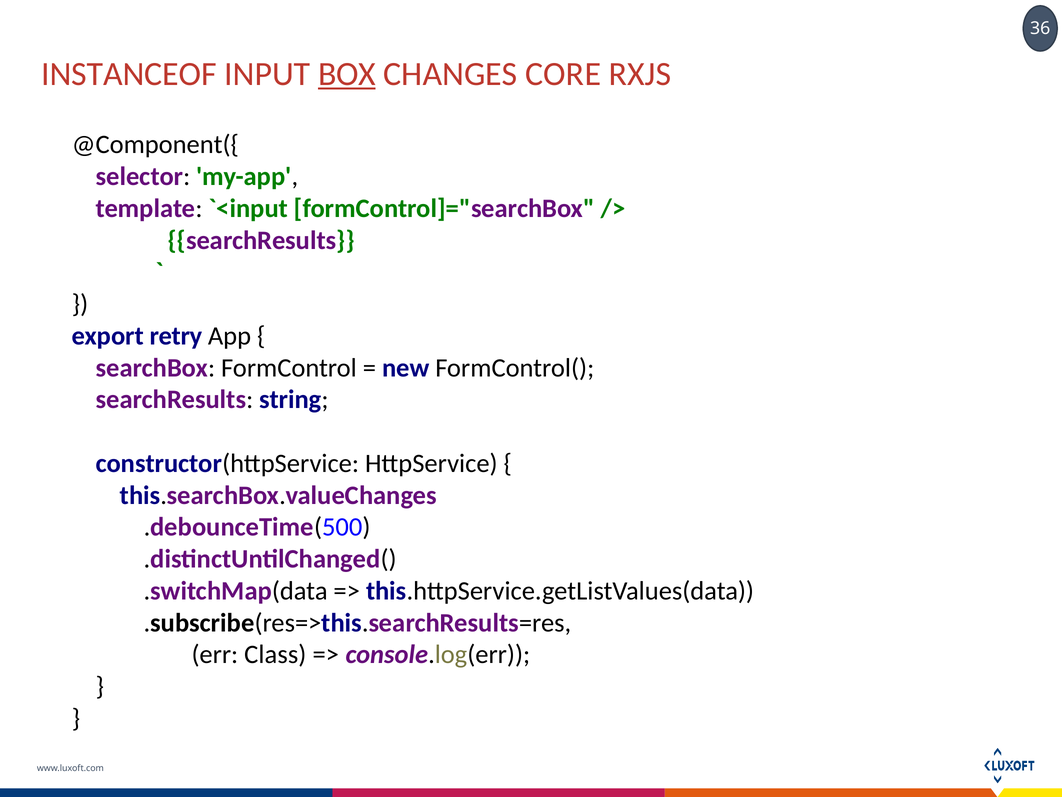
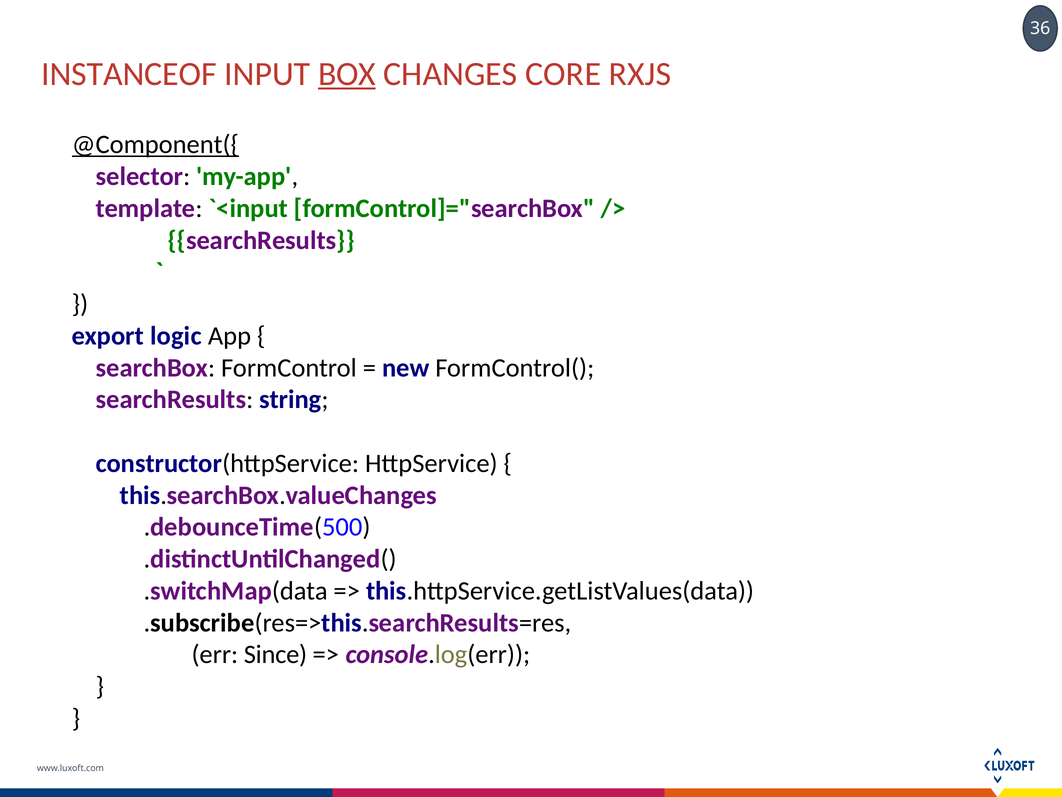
@Component({ underline: none -> present (155, 145)
retry: retry -> logic (176, 336)
Class: Class -> Since (275, 654)
